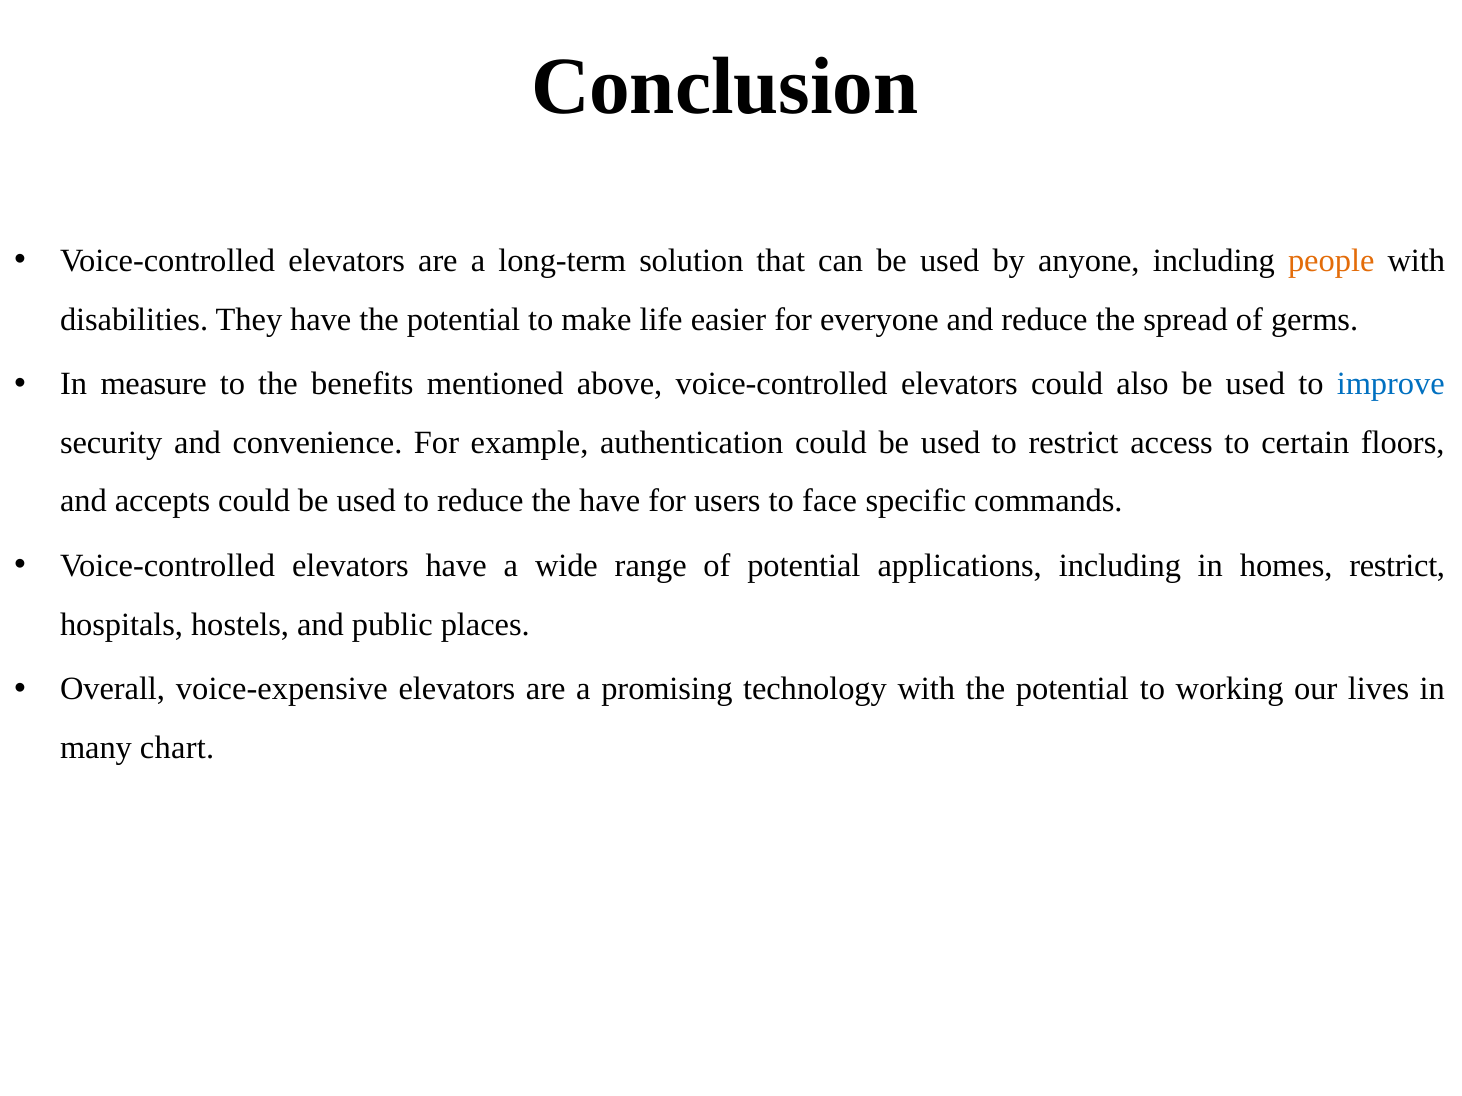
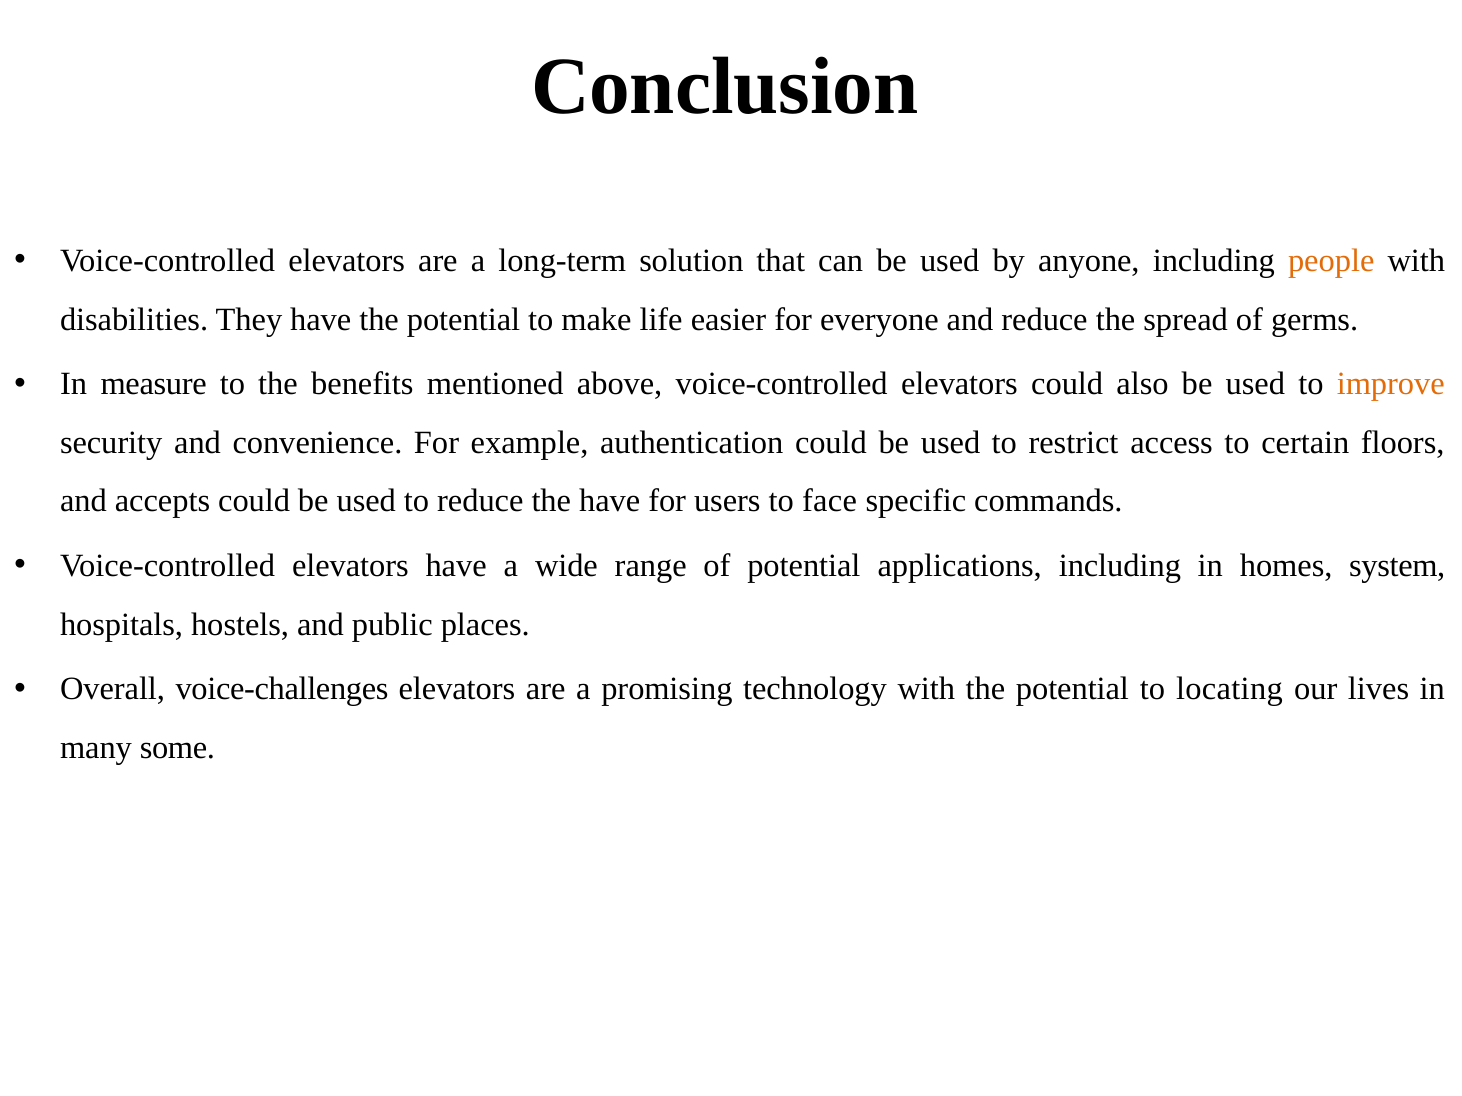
improve colour: blue -> orange (1391, 384)
homes restrict: restrict -> system (1397, 566)
voice-expensive: voice-expensive -> voice-challenges (282, 690)
working: working -> locating (1229, 690)
chart: chart -> some (177, 748)
